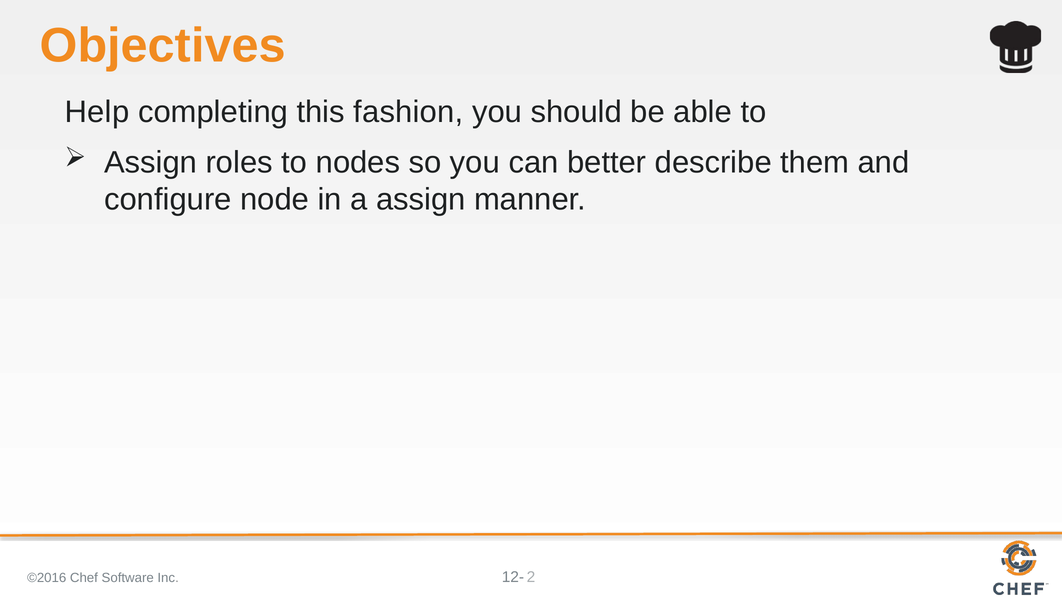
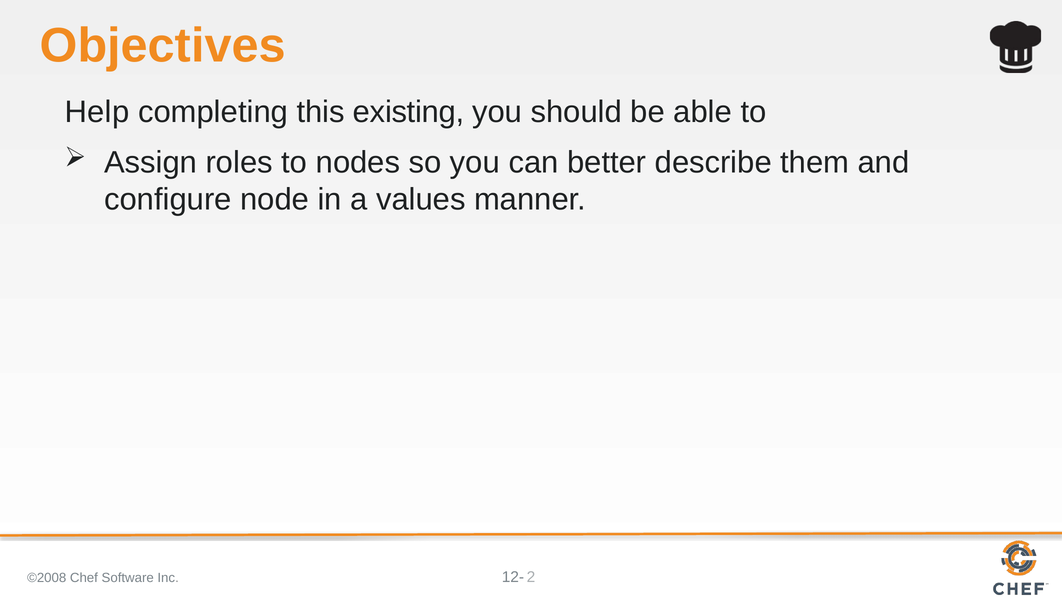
fashion: fashion -> existing (409, 112)
a assign: assign -> values (421, 200)
©2016: ©2016 -> ©2008 (47, 578)
